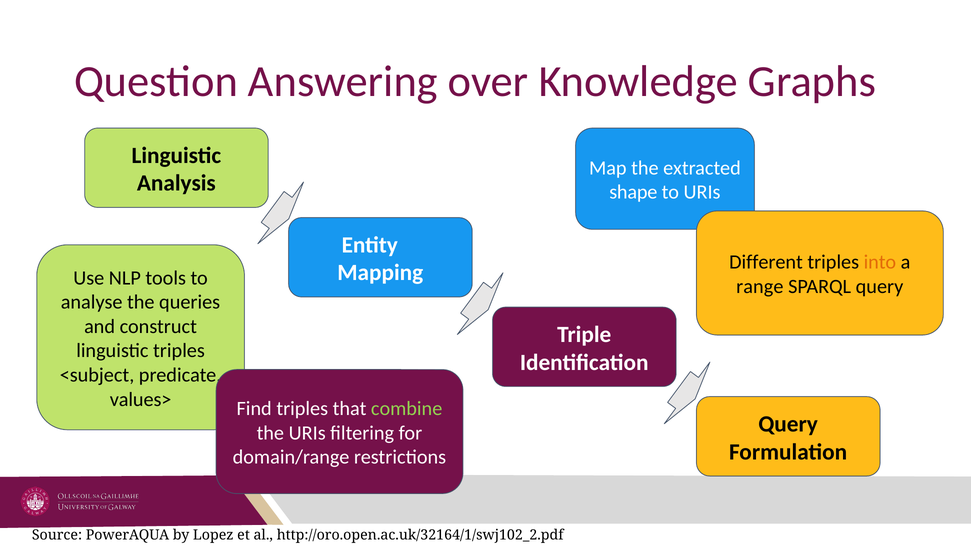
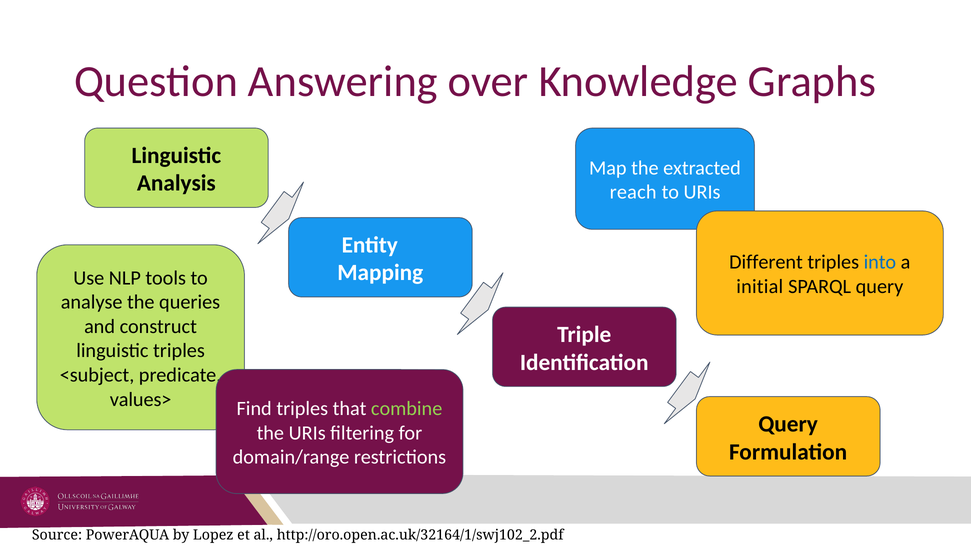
shape: shape -> reach (633, 192)
into colour: orange -> blue (880, 262)
range: range -> initial (760, 287)
